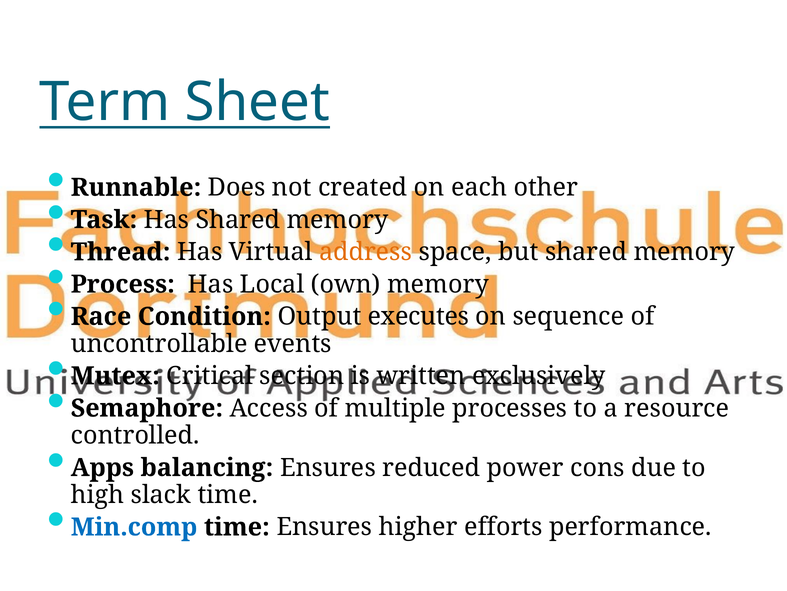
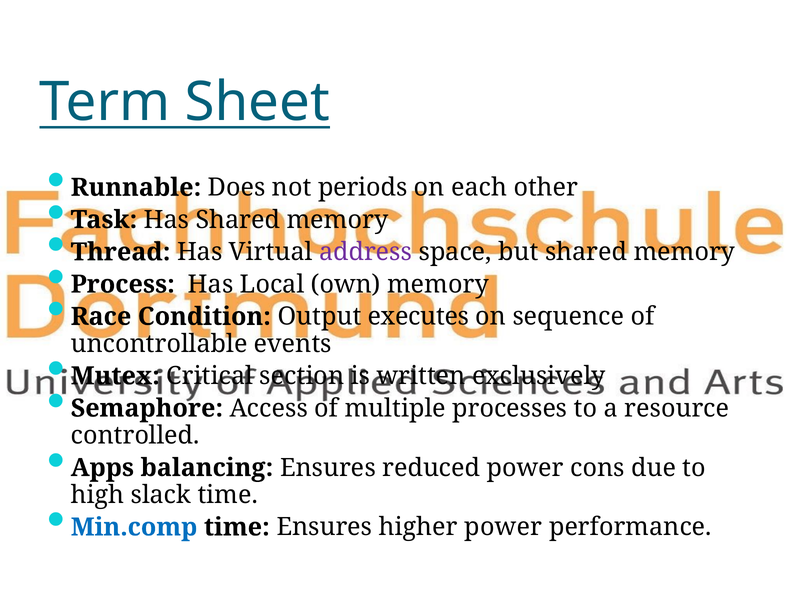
created: created -> periods (363, 187)
address colour: orange -> purple (366, 252)
higher efforts: efforts -> power (503, 526)
